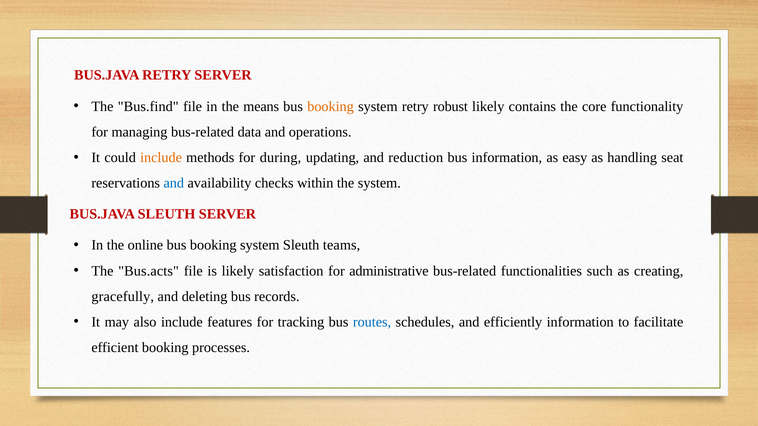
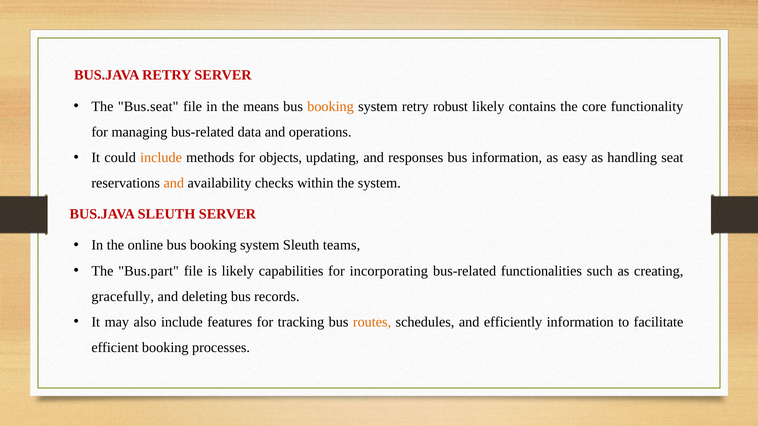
Bus.find: Bus.find -> Bus.seat (148, 107)
during: during -> objects (281, 158)
reduction: reduction -> responses (416, 158)
and colour: blue -> orange (174, 183)
Bus.acts: Bus.acts -> Bus.part (149, 271)
satisfaction: satisfaction -> capabilities (291, 271)
administrative: administrative -> incorporating (389, 271)
routes colour: blue -> orange (372, 322)
